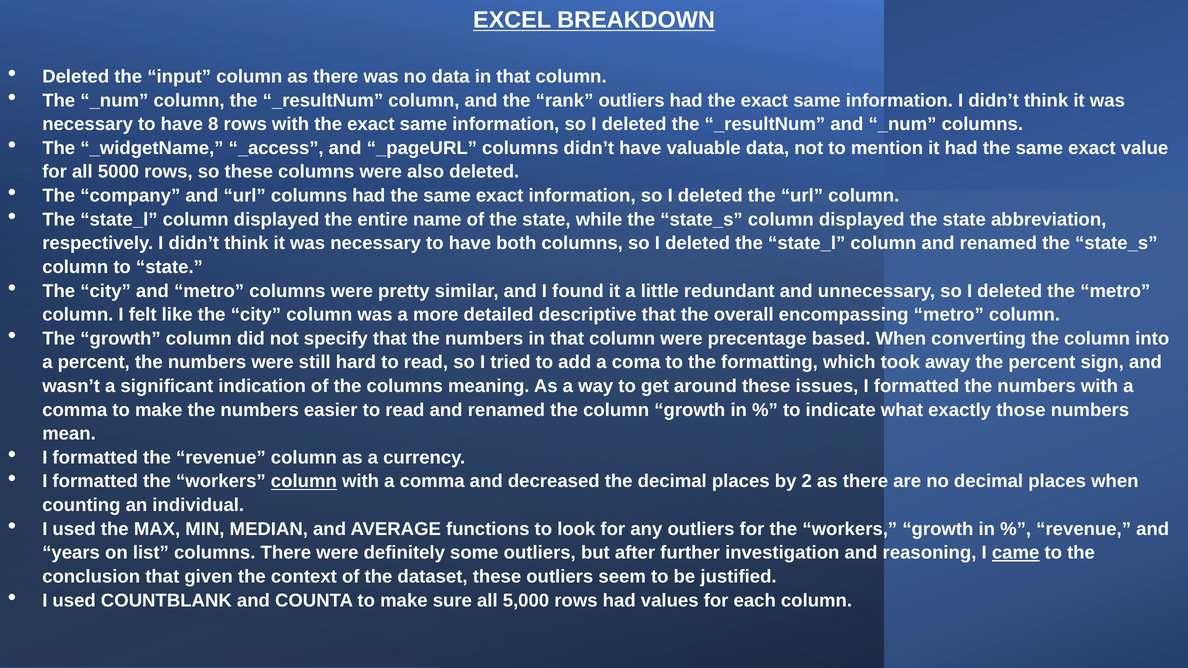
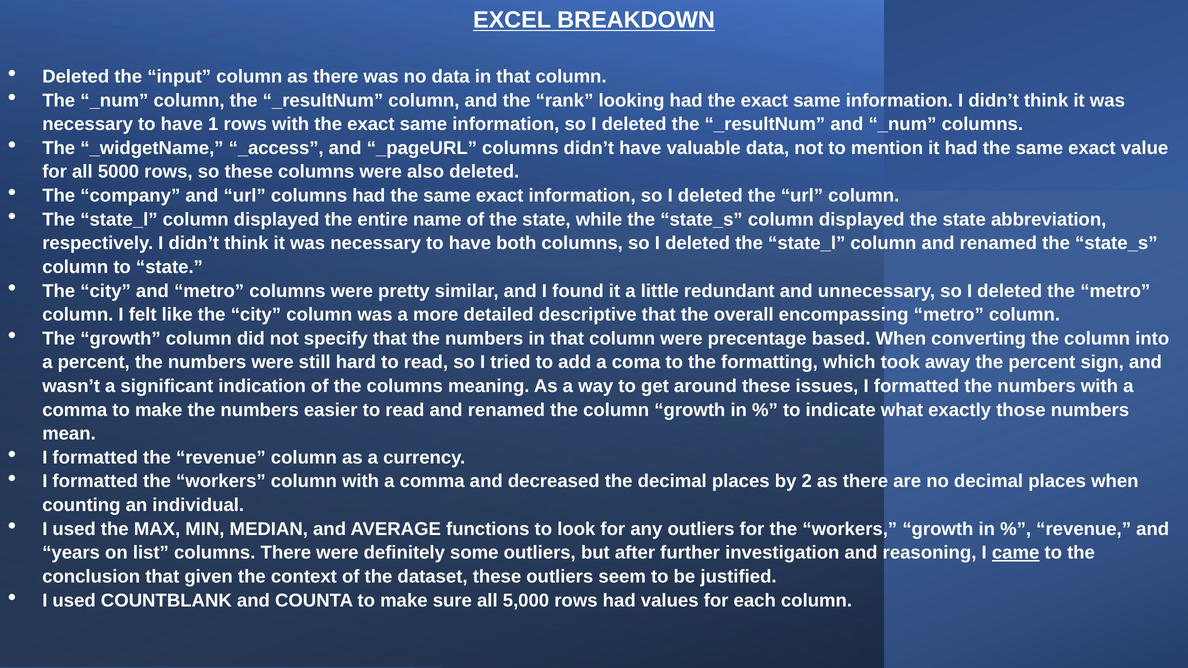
rank outliers: outliers -> looking (631, 100)
8: 8 -> 1 (213, 124)
column underline: present -> none (304, 482)
